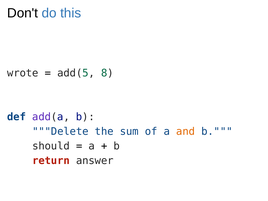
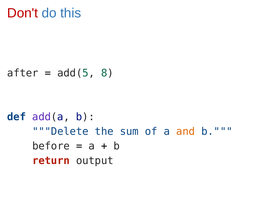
Don't colour: black -> red (23, 13)
wrote: wrote -> after (23, 73)
should: should -> before (51, 146)
answer: answer -> output (95, 161)
